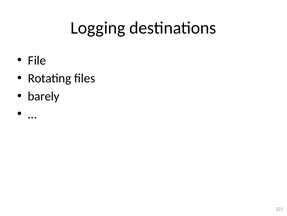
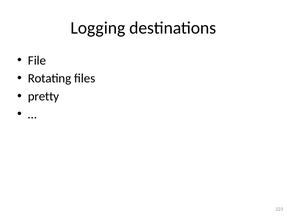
barely: barely -> pretty (44, 96)
